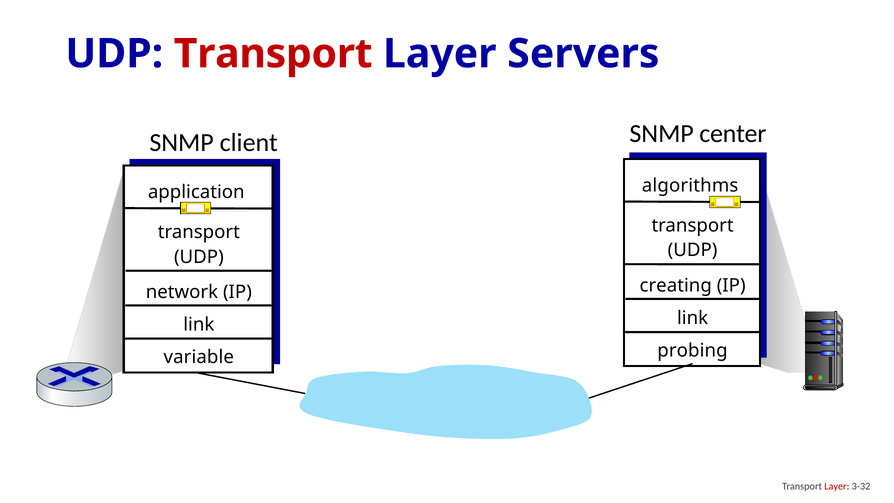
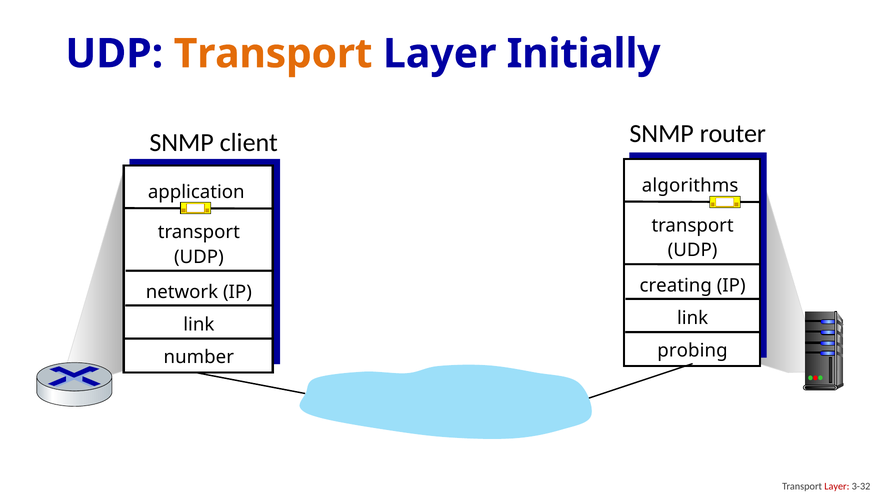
Transport colour: red -> orange (273, 54)
Servers: Servers -> Initially (584, 54)
center: center -> router (733, 134)
variable: variable -> number (199, 357)
